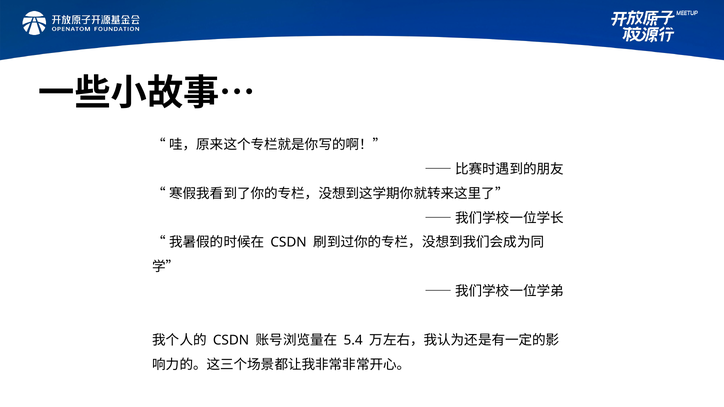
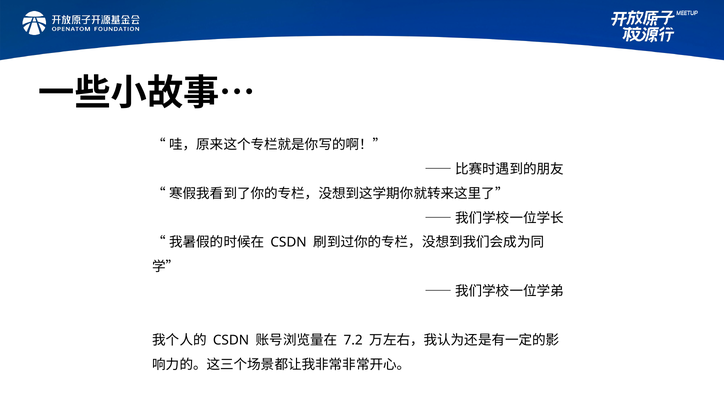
5.4: 5.4 -> 7.2 (353, 340)
